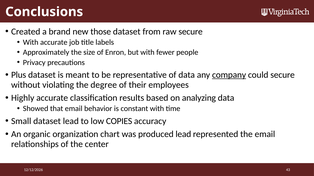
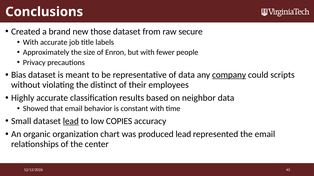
Plus: Plus -> Bias (19, 75)
could secure: secure -> scripts (283, 75)
degree: degree -> distinct (104, 85)
analyzing: analyzing -> neighbor (199, 98)
lead underline: none -> present (71, 121)
